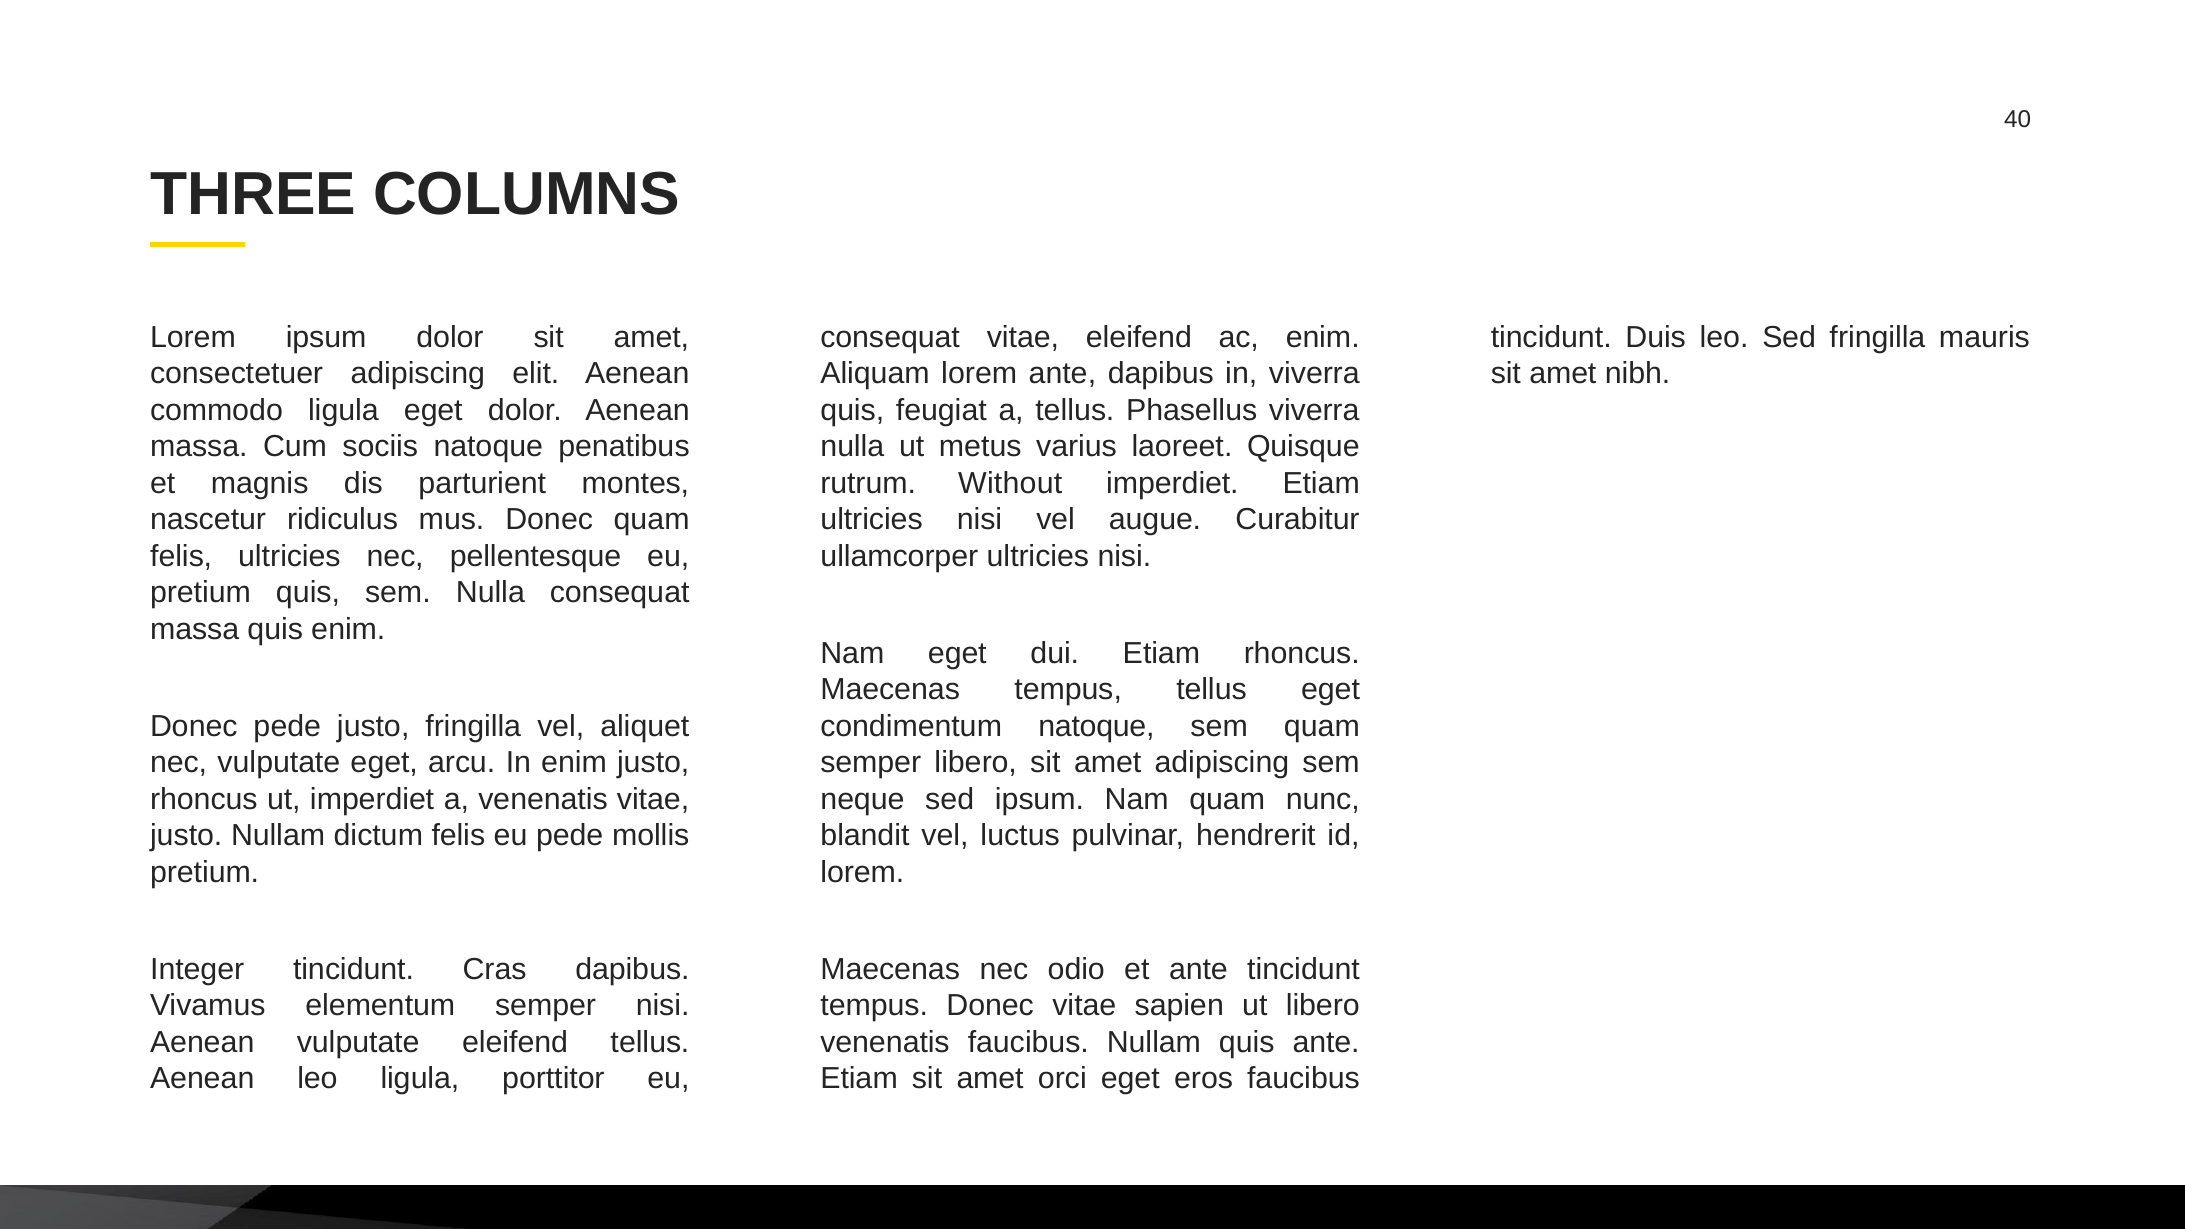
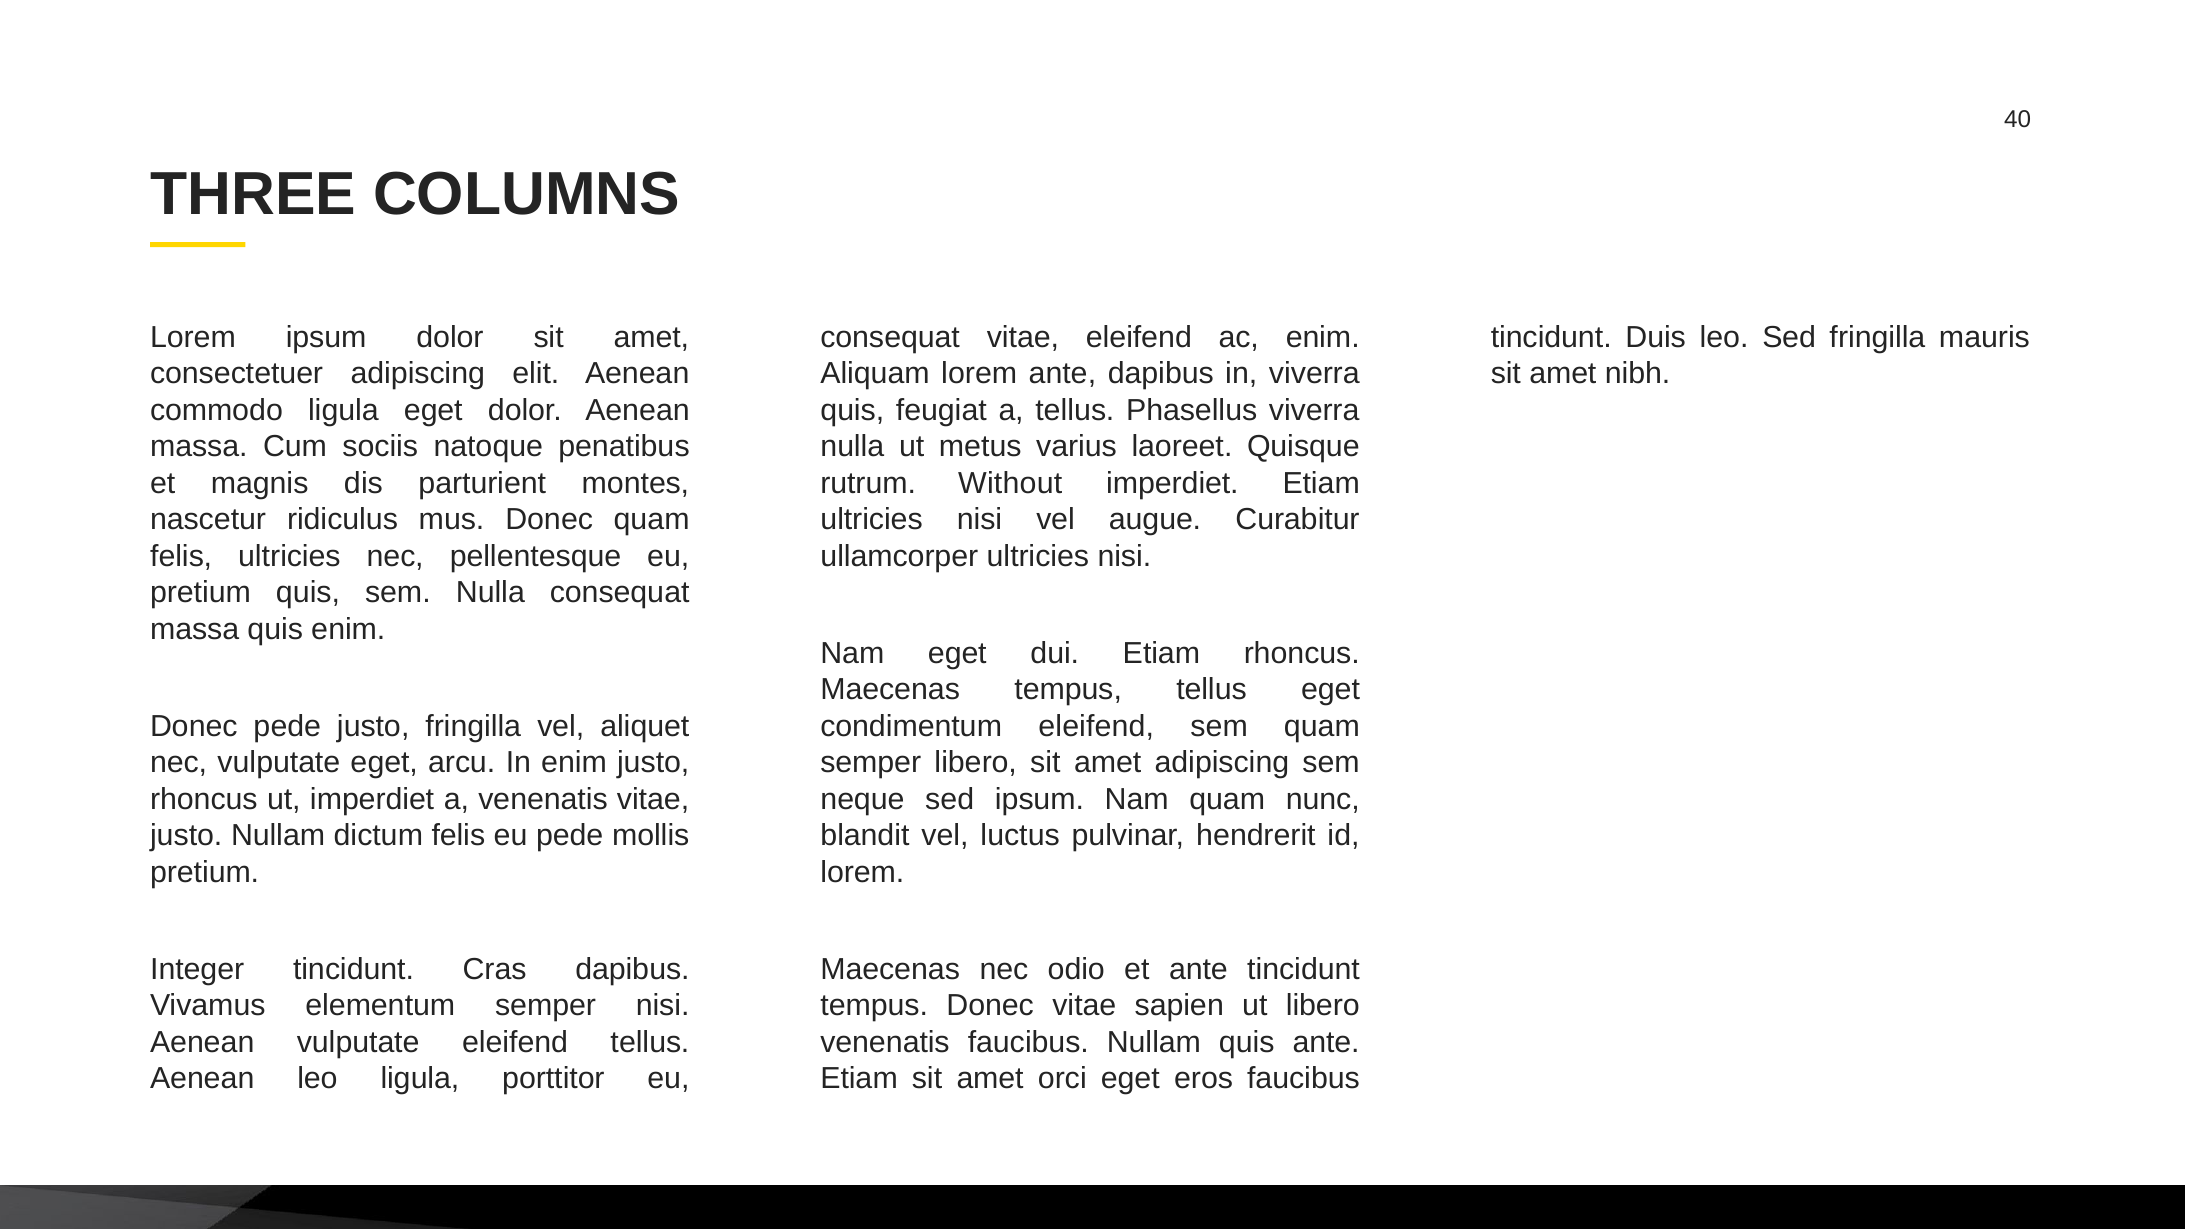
condimentum natoque: natoque -> eleifend (1096, 726)
